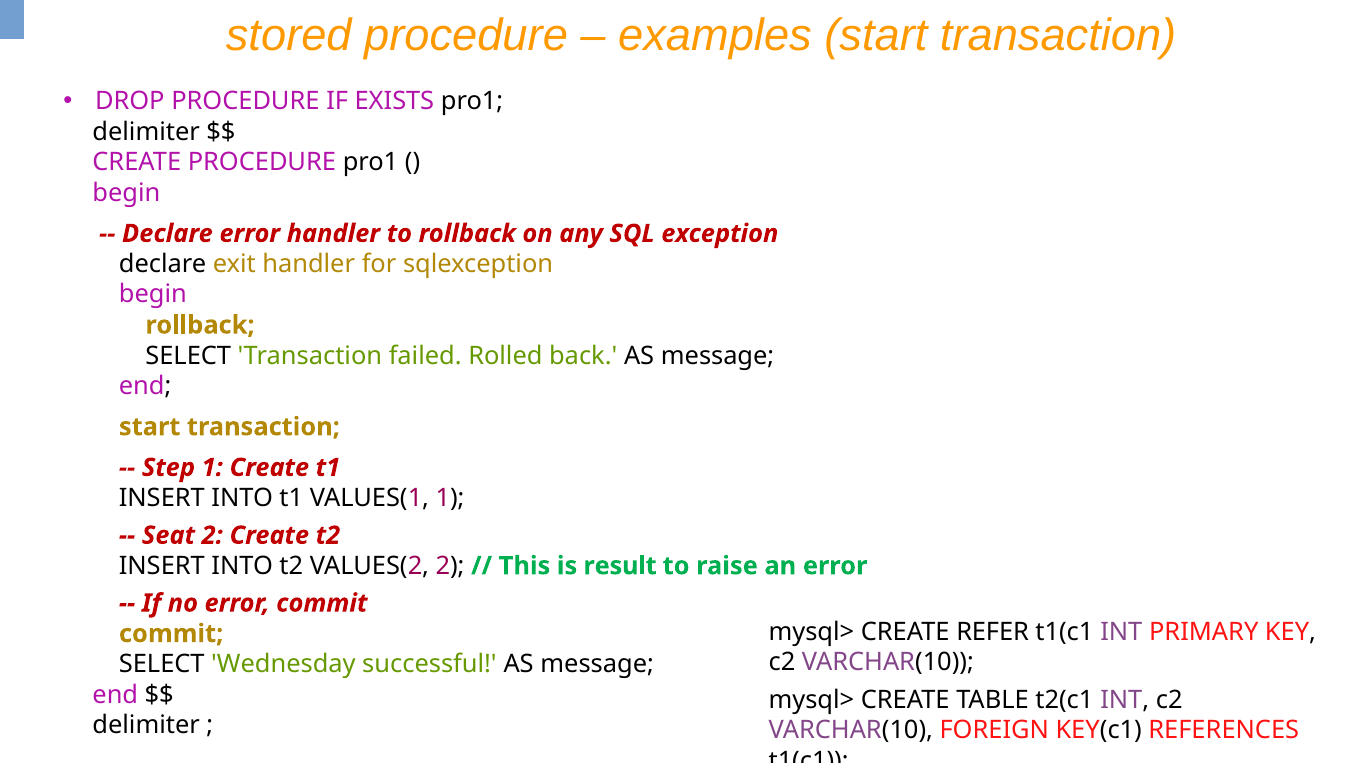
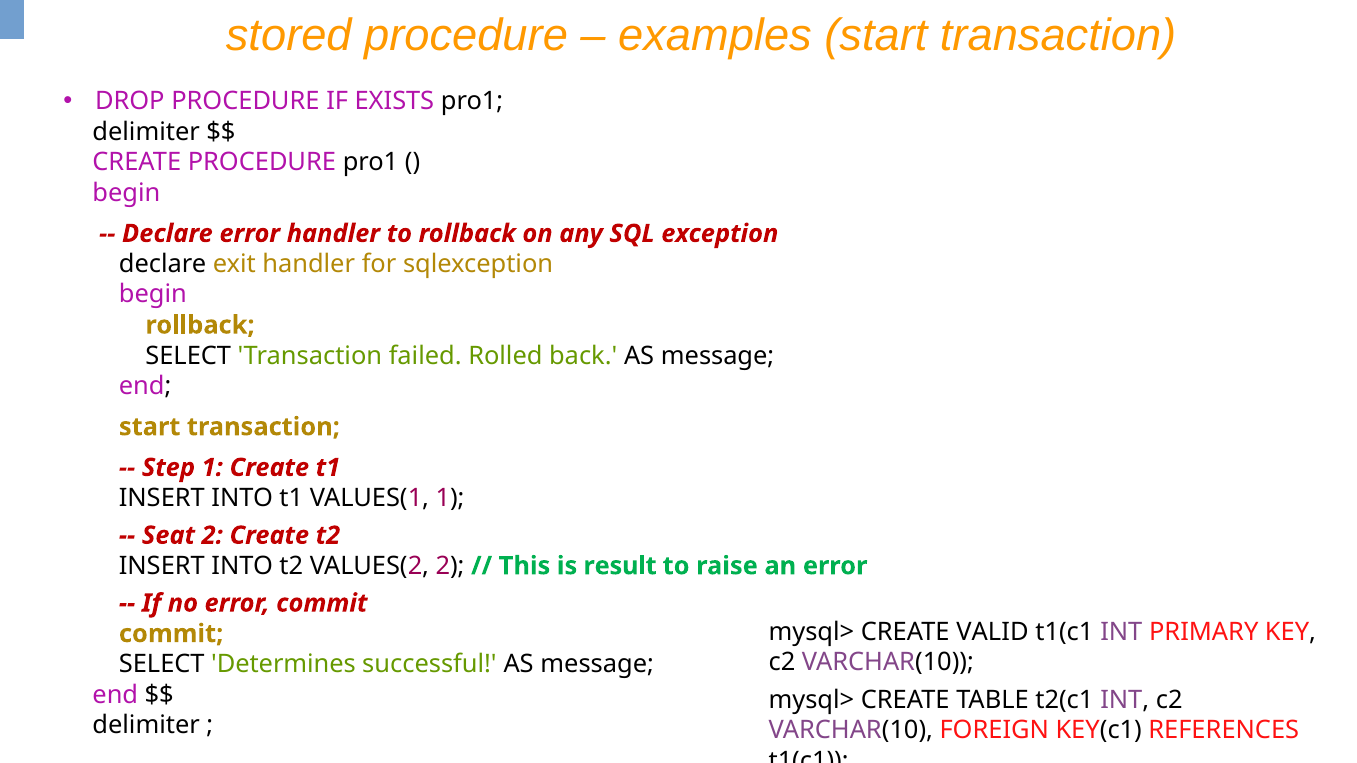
REFER: REFER -> VALID (992, 632)
Wednesday: Wednesday -> Determines (283, 664)
